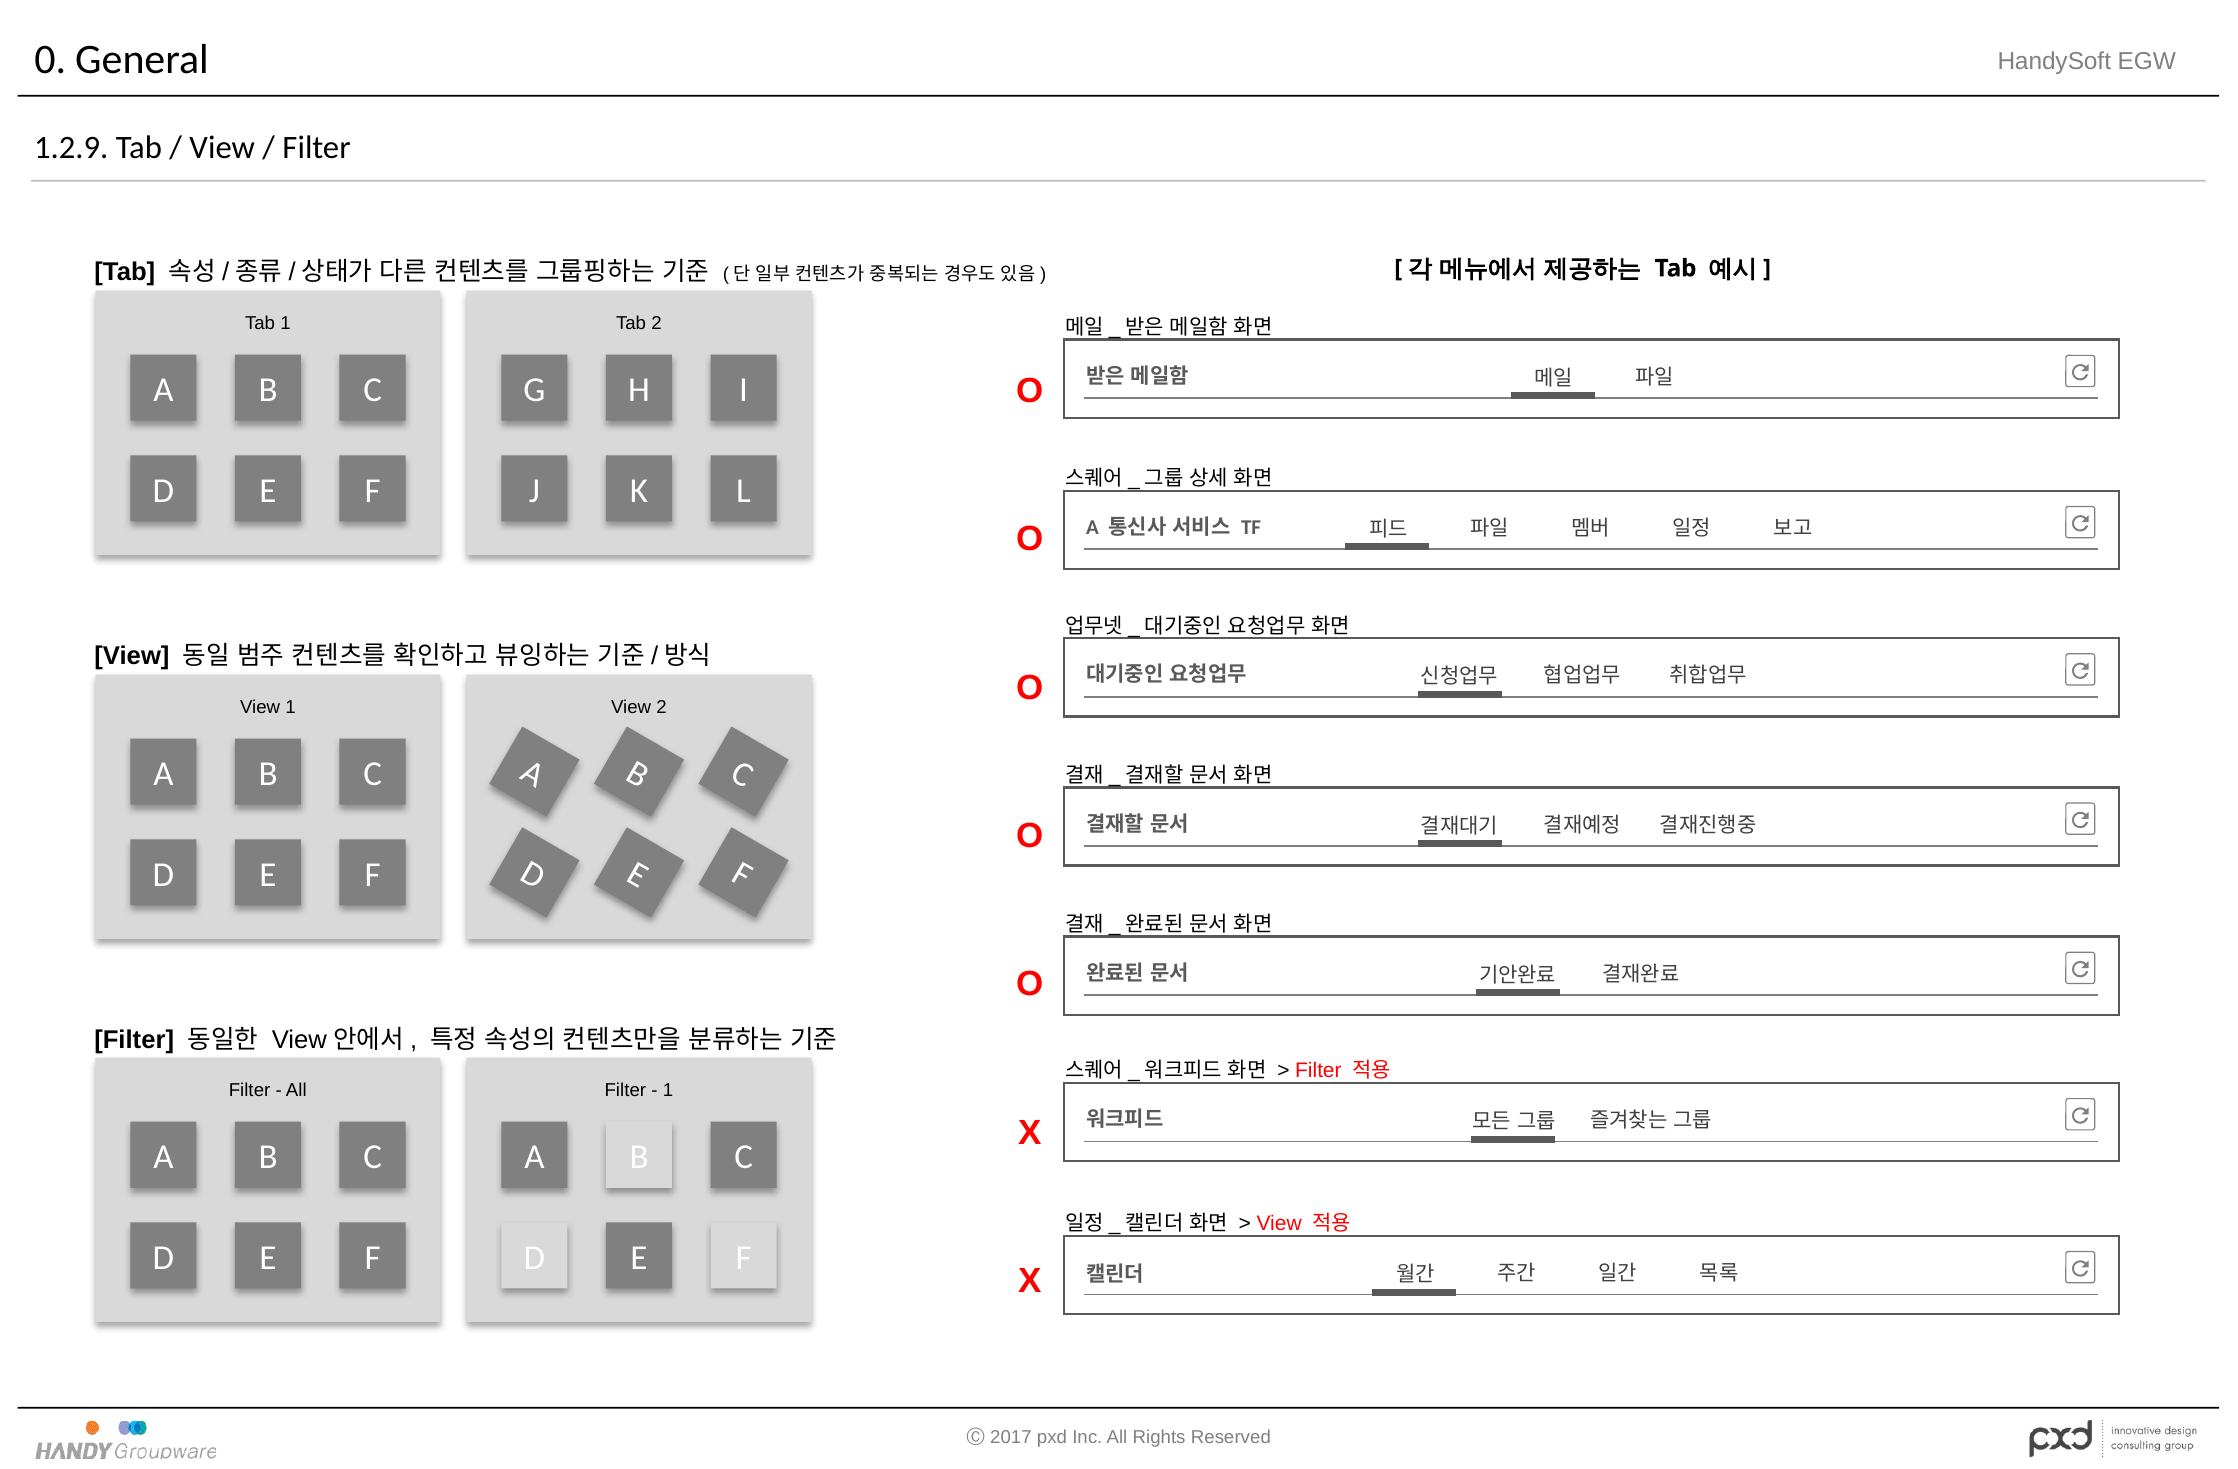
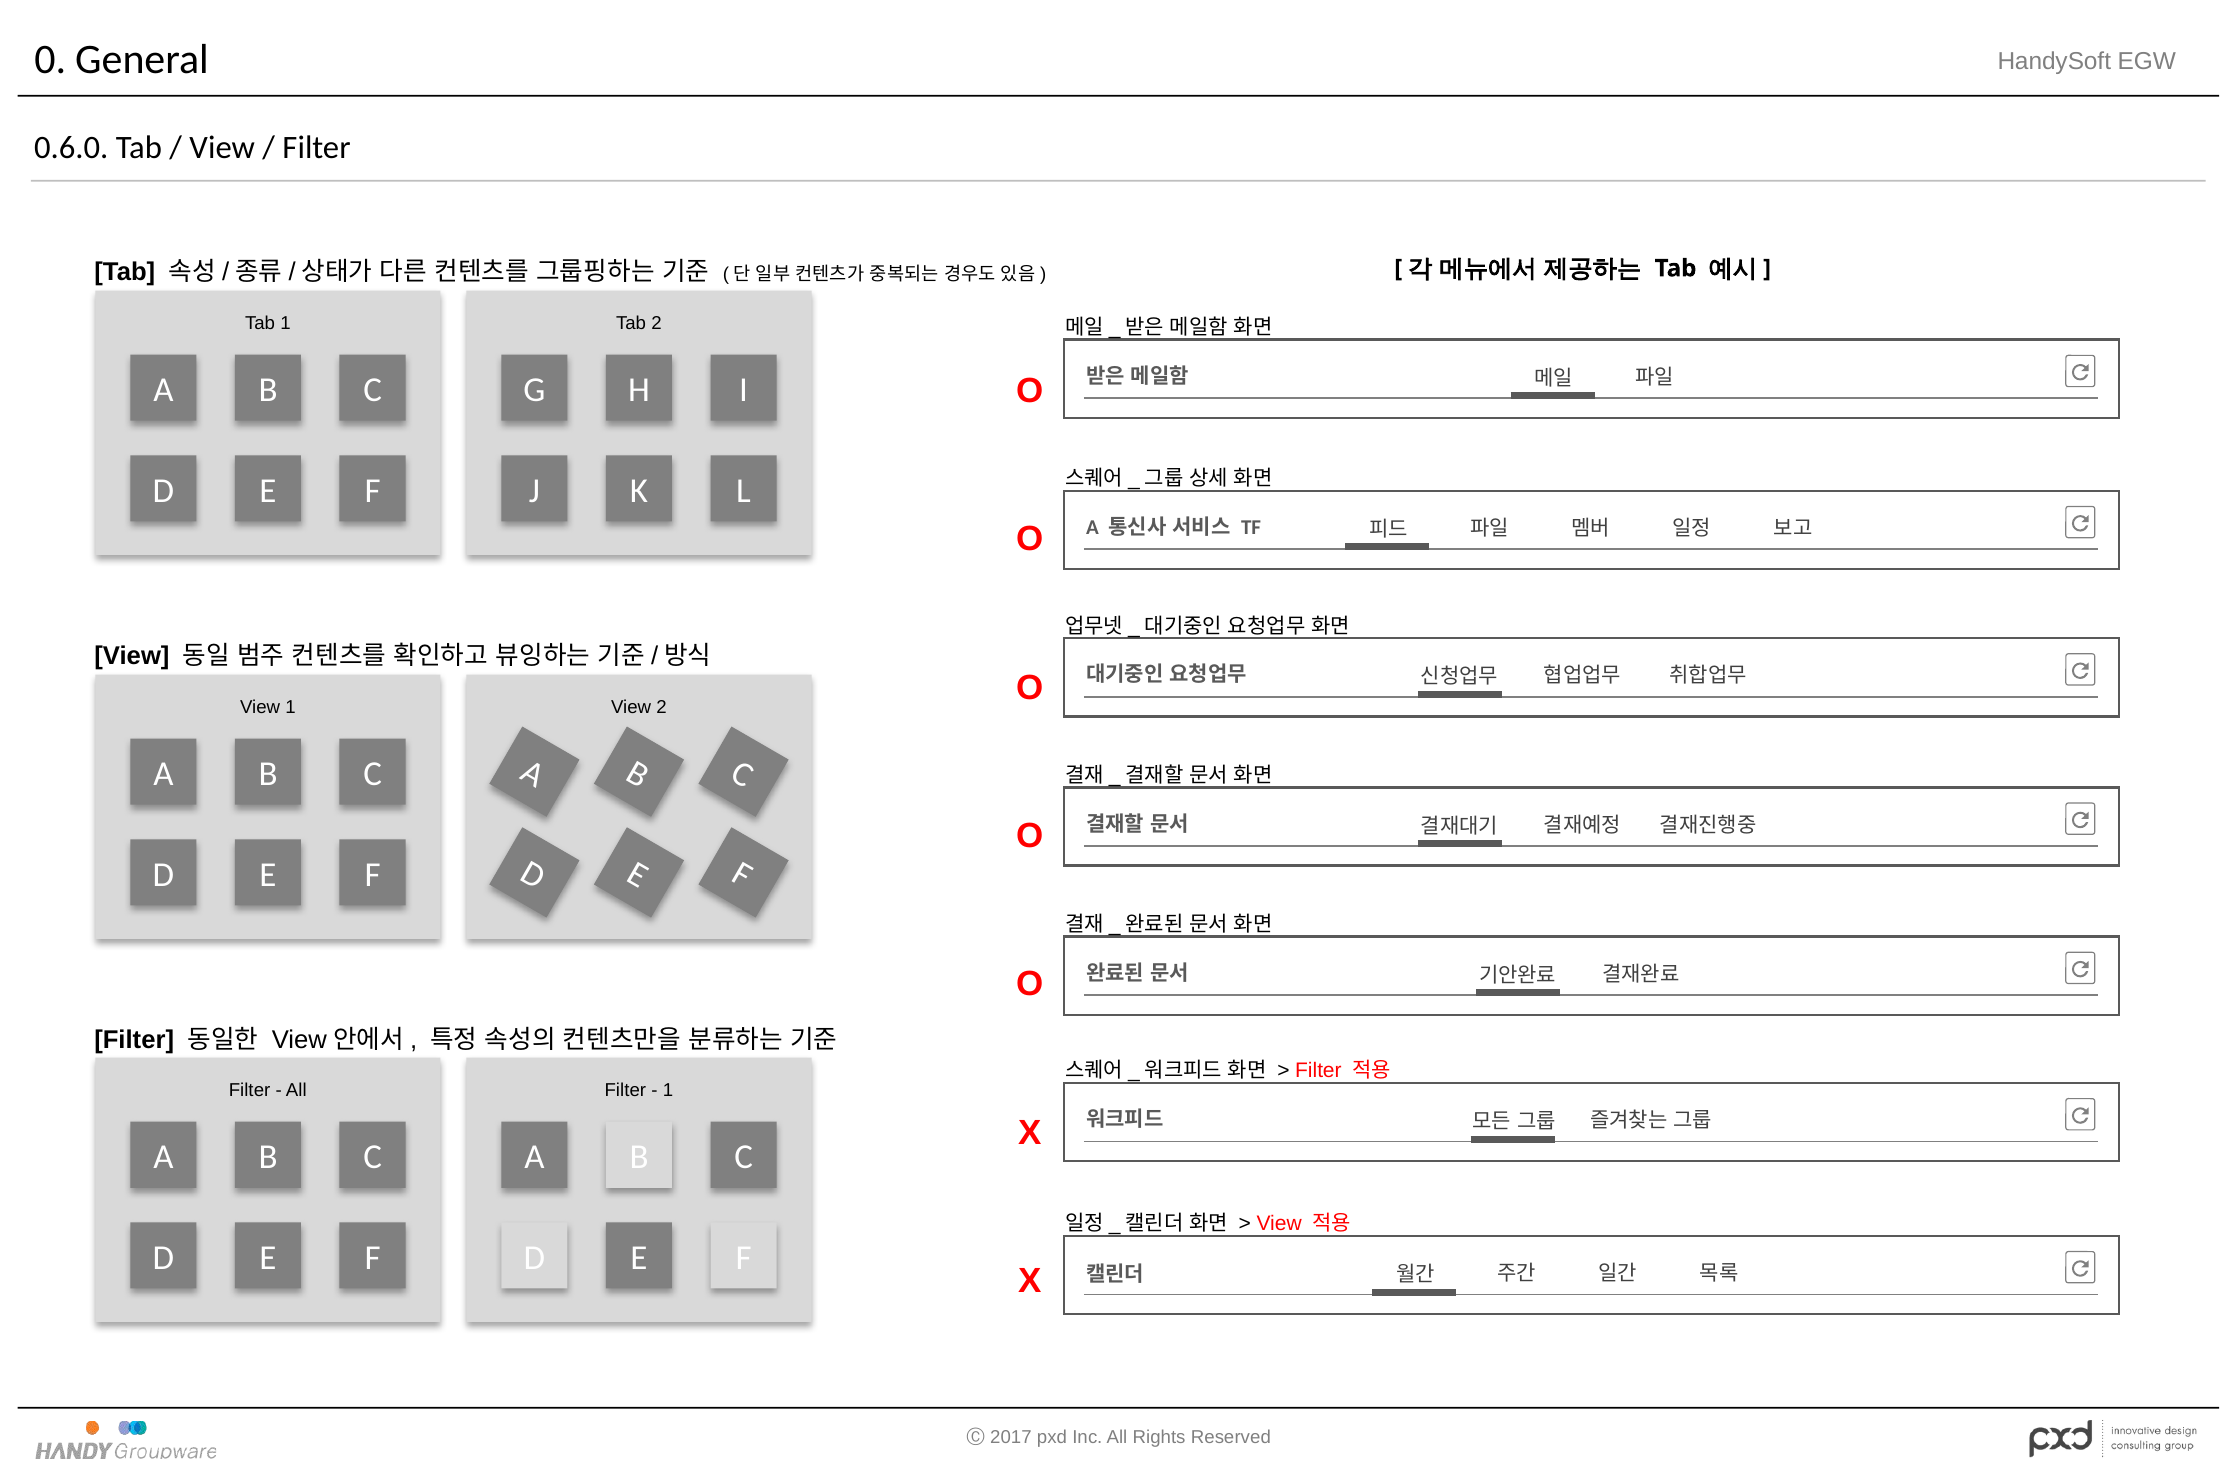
1.2.9: 1.2.9 -> 0.6.0 (71, 148)
